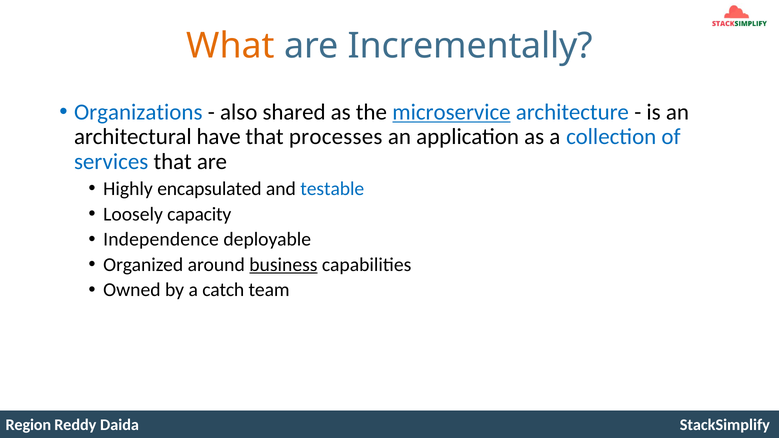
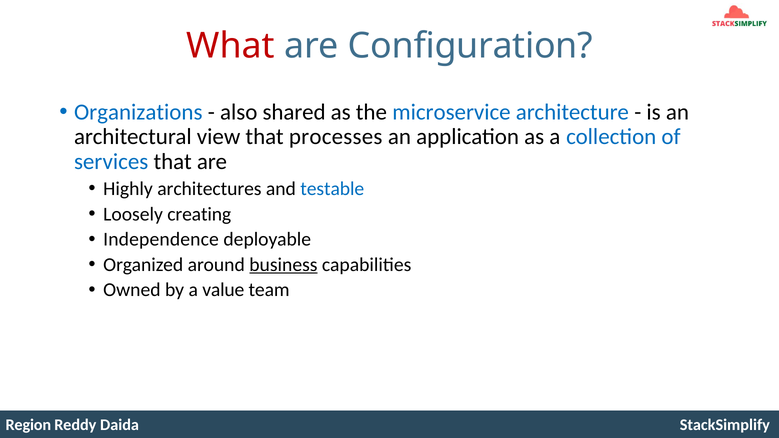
What colour: orange -> red (231, 46)
Incrementally: Incrementally -> Configuration (470, 46)
microservice underline: present -> none (452, 112)
have: have -> view (219, 137)
encapsulated: encapsulated -> architectures (209, 189)
capacity: capacity -> creating (199, 214)
catch: catch -> value (223, 290)
